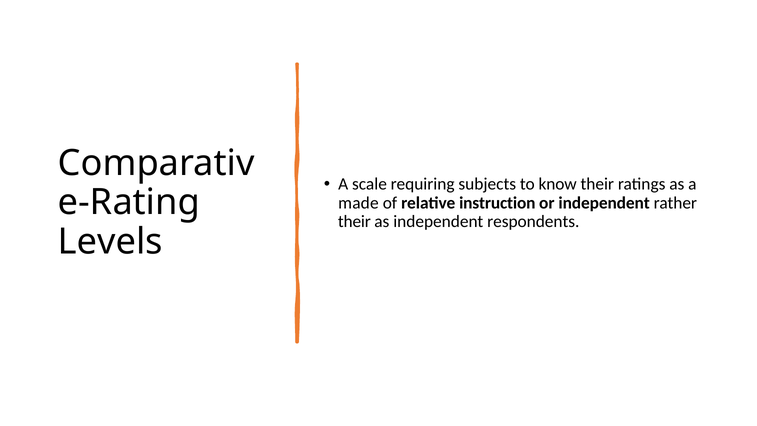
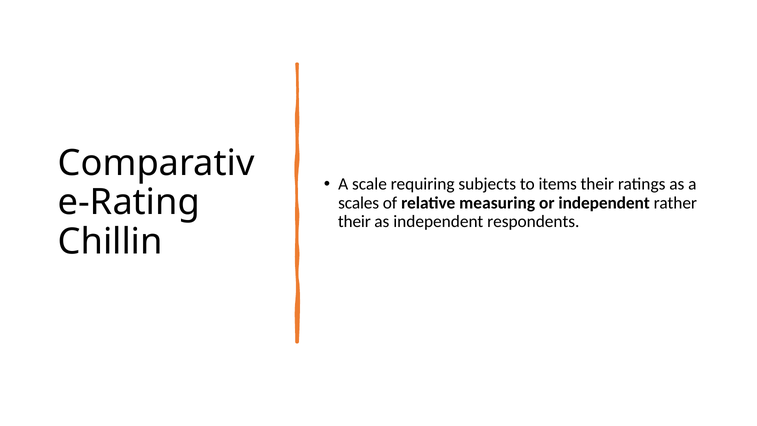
know: know -> items (558, 184)
made: made -> scales (359, 203)
instruction: instruction -> measuring (497, 203)
Levels: Levels -> Chillin (110, 242)
